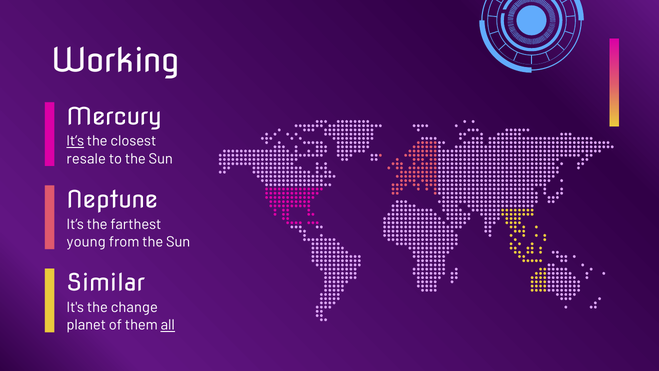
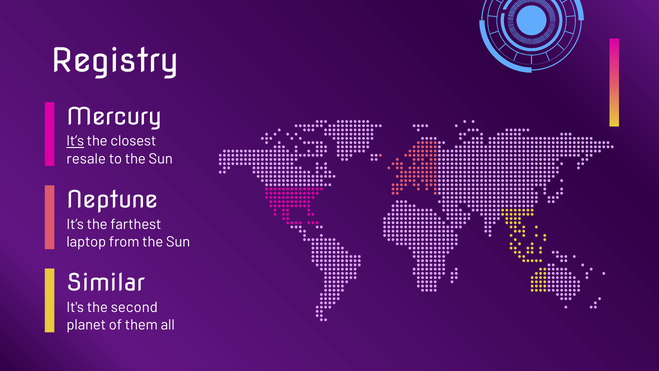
Working: Working -> Registry (115, 61)
young: young -> laptop (86, 242)
change: change -> second (134, 307)
all underline: present -> none (168, 325)
